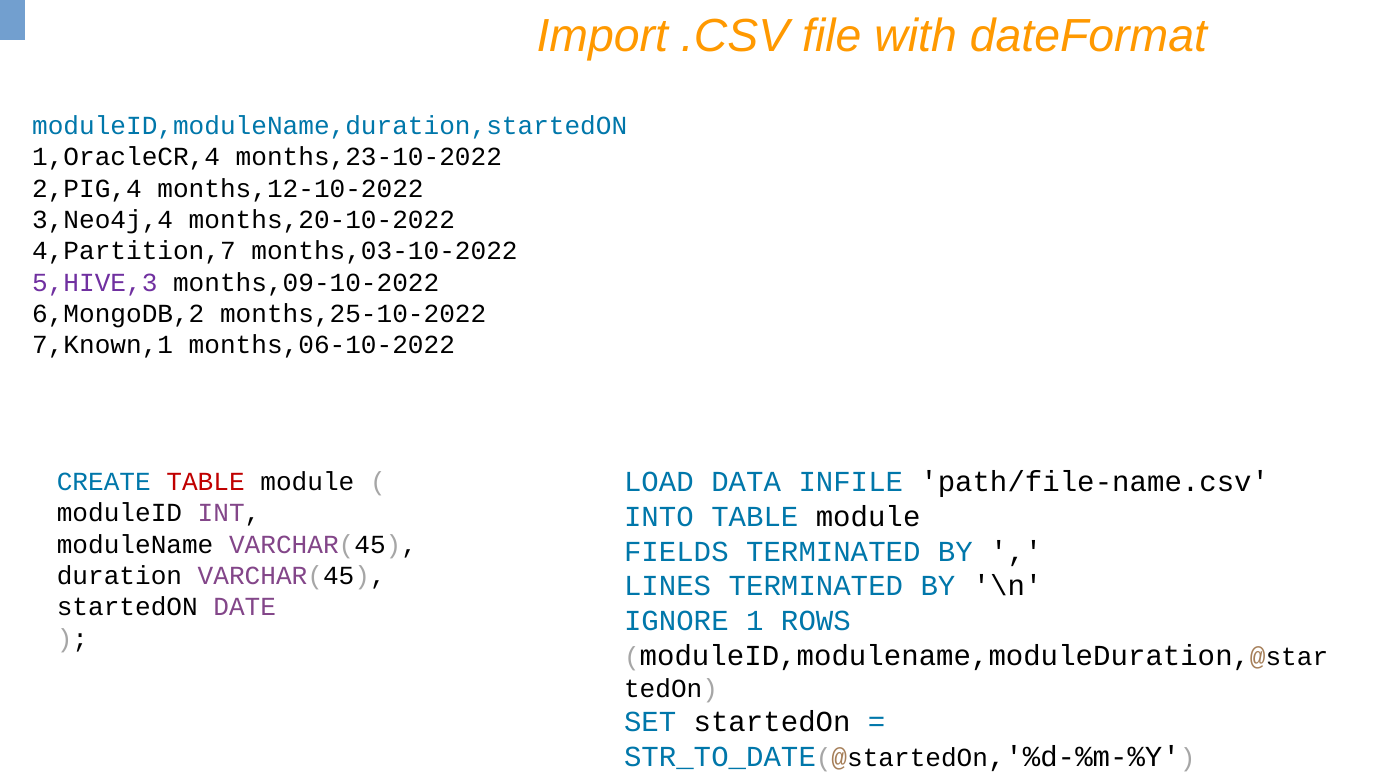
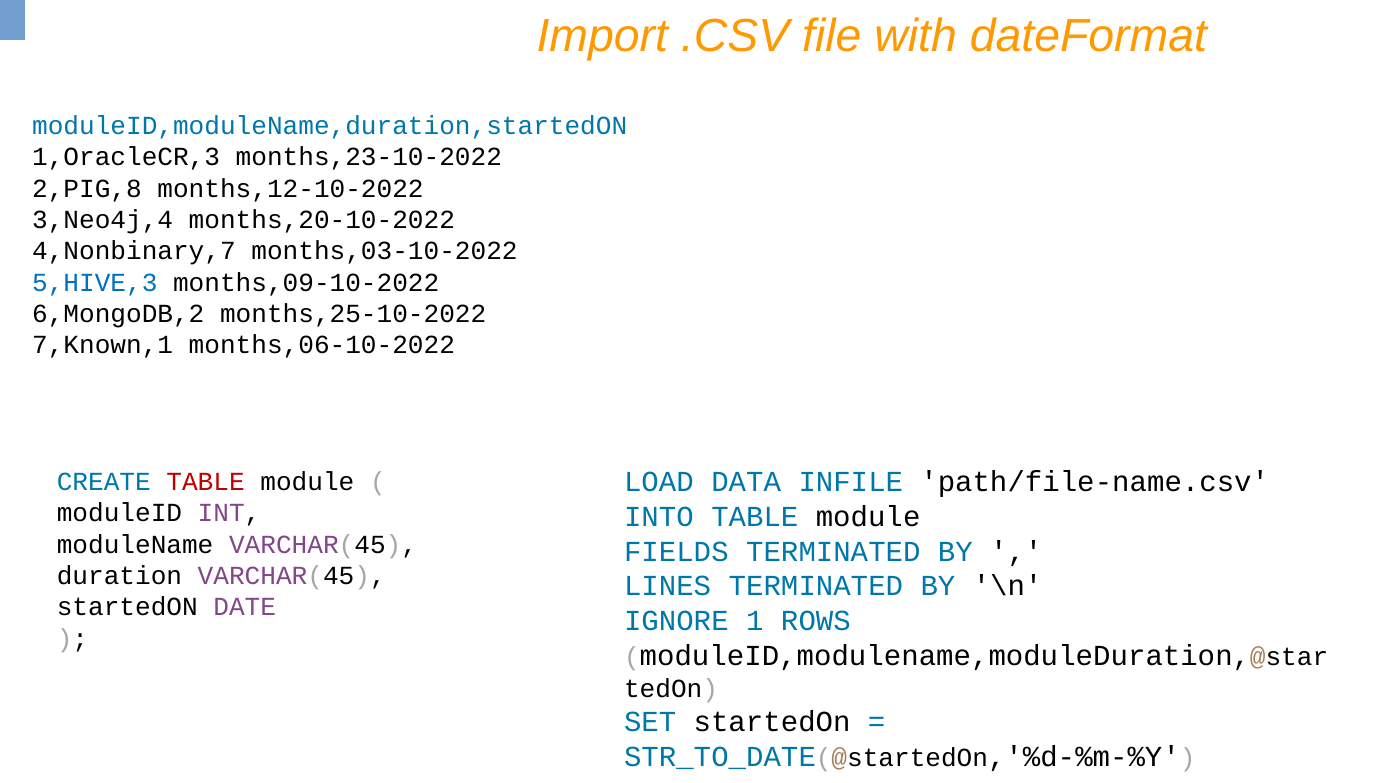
1,OracleCR,4: 1,OracleCR,4 -> 1,OracleCR,3 (126, 157)
2,PIG,4: 2,PIG,4 -> 2,PIG,8 (87, 189)
4,Partition,7: 4,Partition,7 -> 4,Nonbinary,7 (134, 251)
5,HIVE,3 colour: purple -> blue (95, 282)
